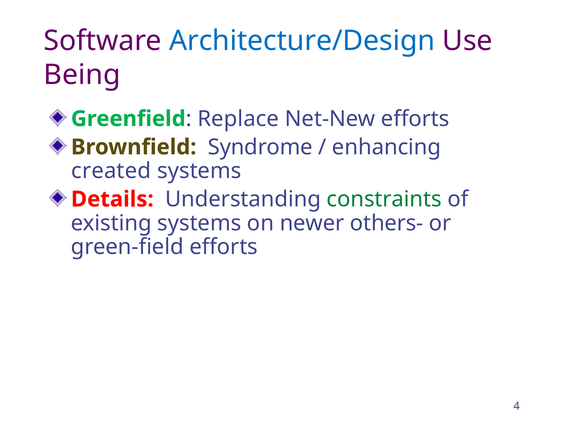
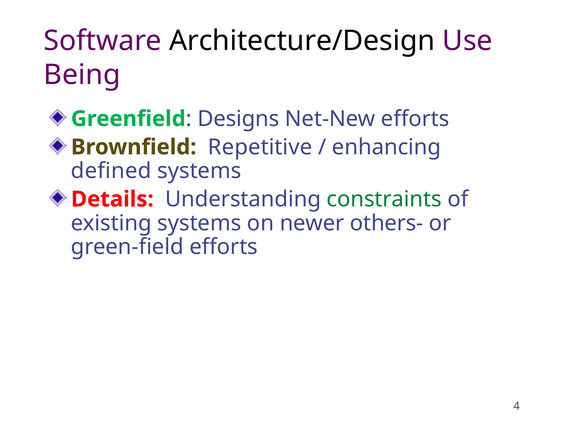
Architecture/Design colour: blue -> black (302, 41)
Replace: Replace -> Designs (238, 119)
Syndrome: Syndrome -> Repetitive (260, 147)
created: created -> defined (111, 171)
